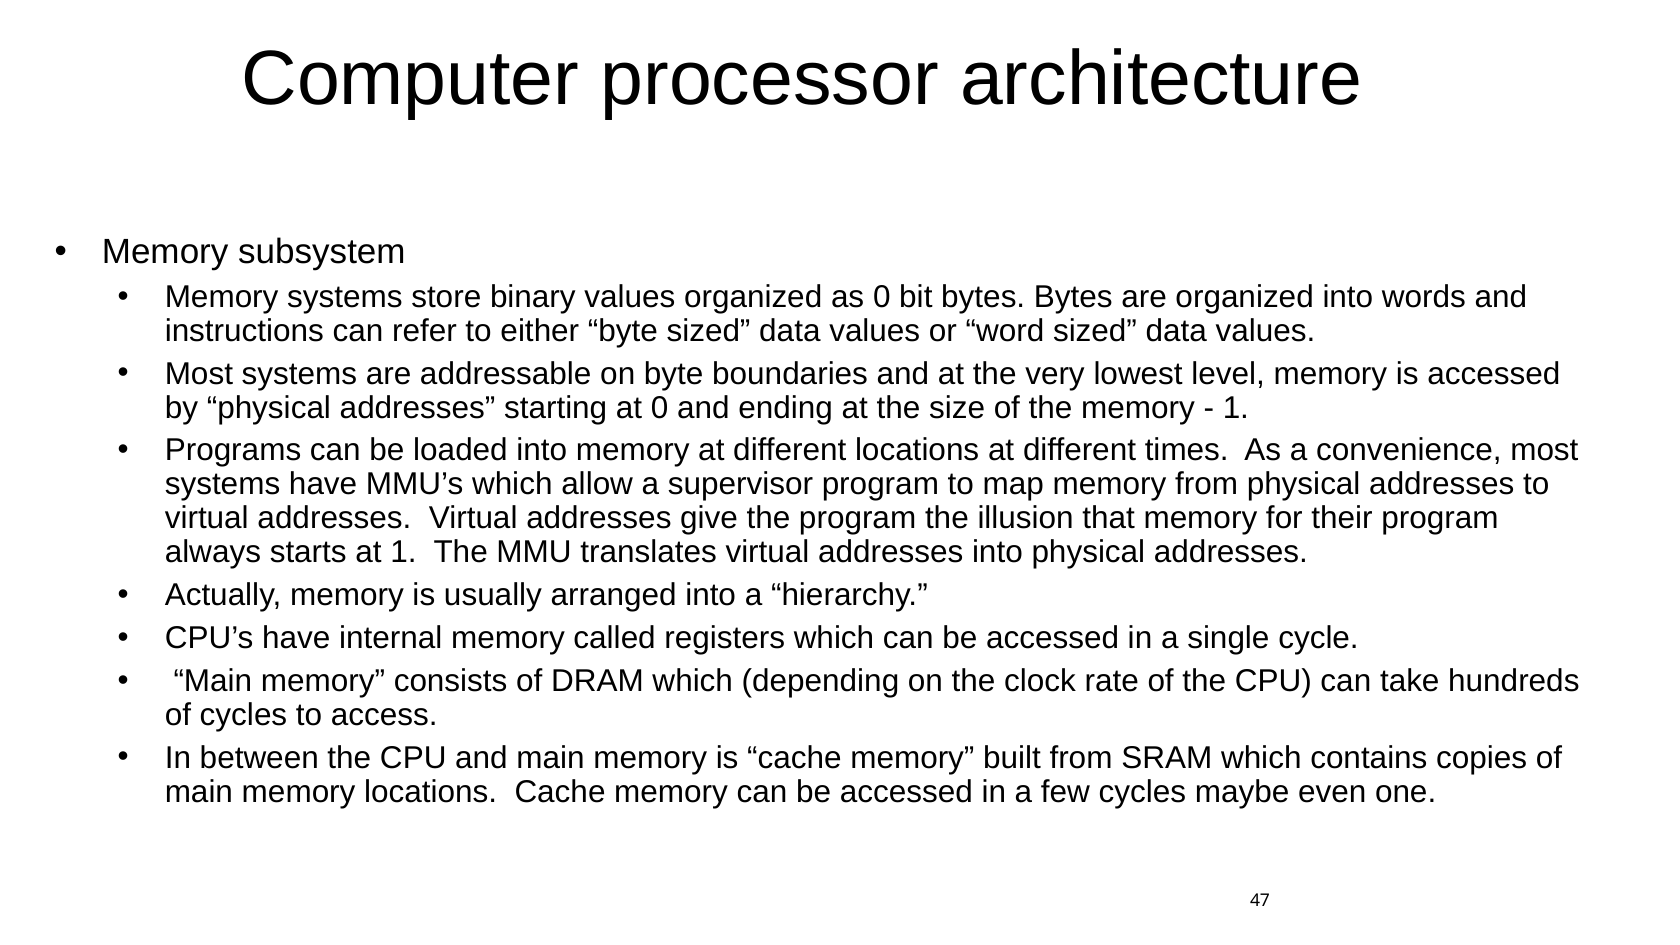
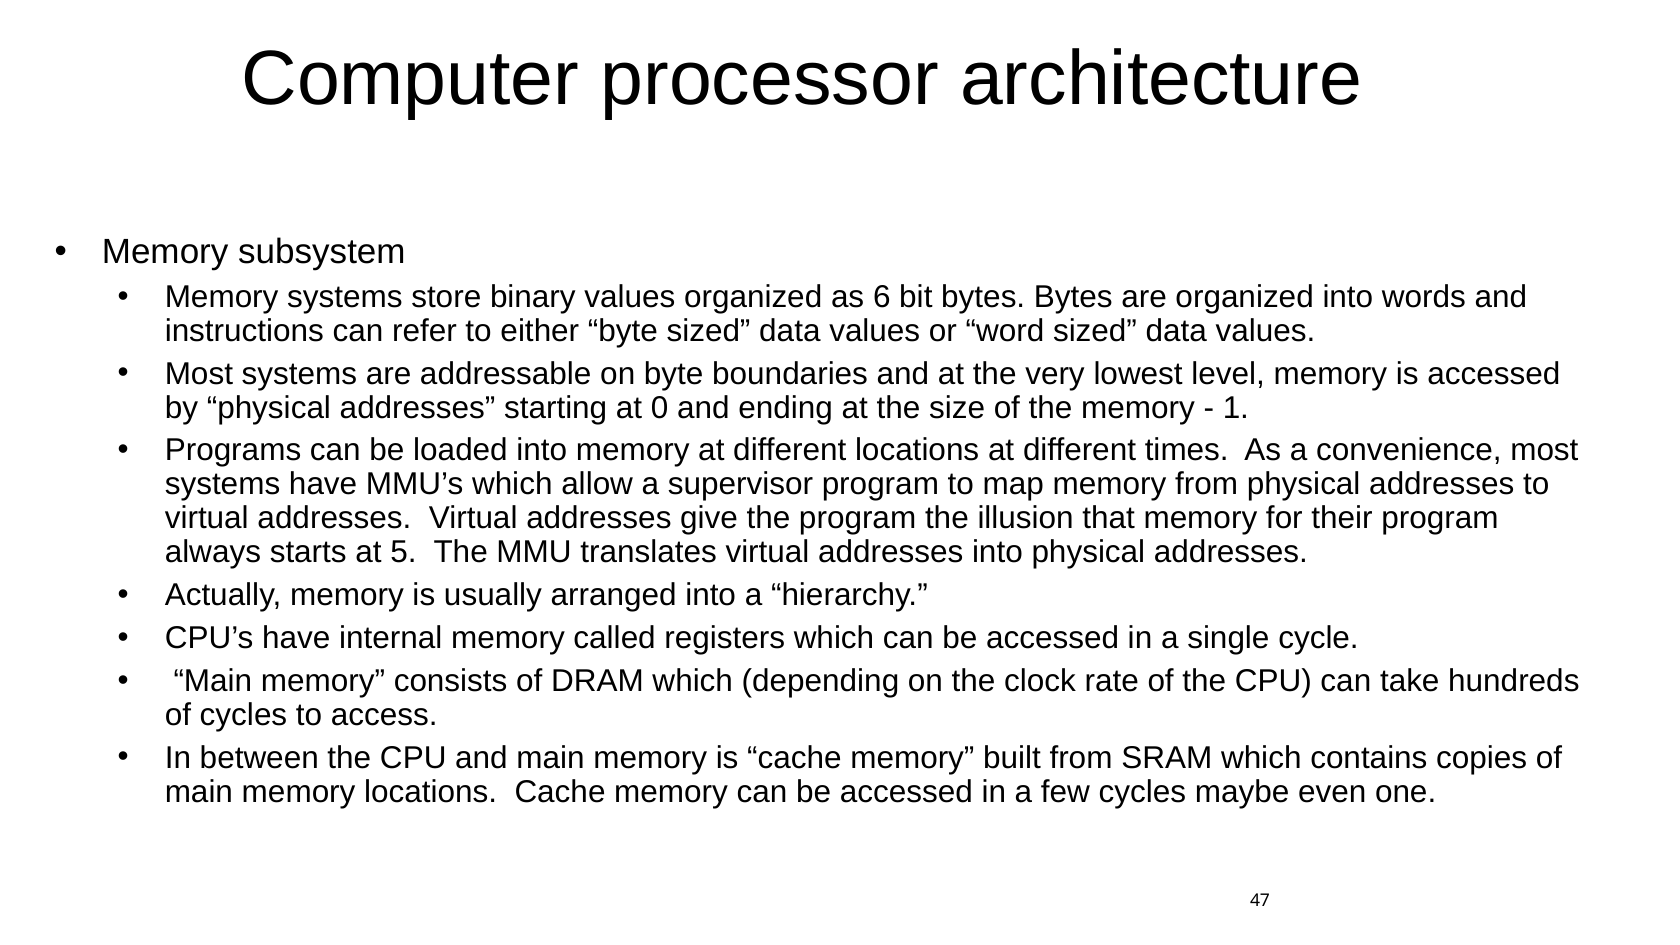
as 0: 0 -> 6 (882, 297)
at 1: 1 -> 5 (403, 553)
